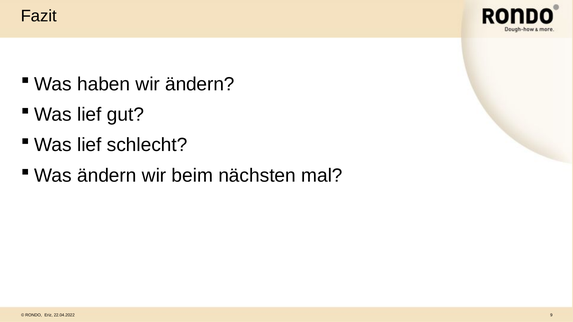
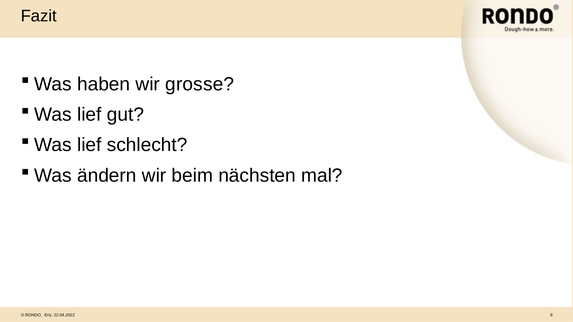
wir ändern: ändern -> grosse (200, 84)
